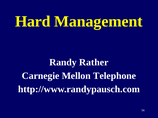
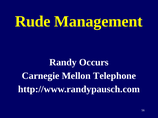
Hard: Hard -> Rude (33, 22)
Rather: Rather -> Occurs (94, 63)
